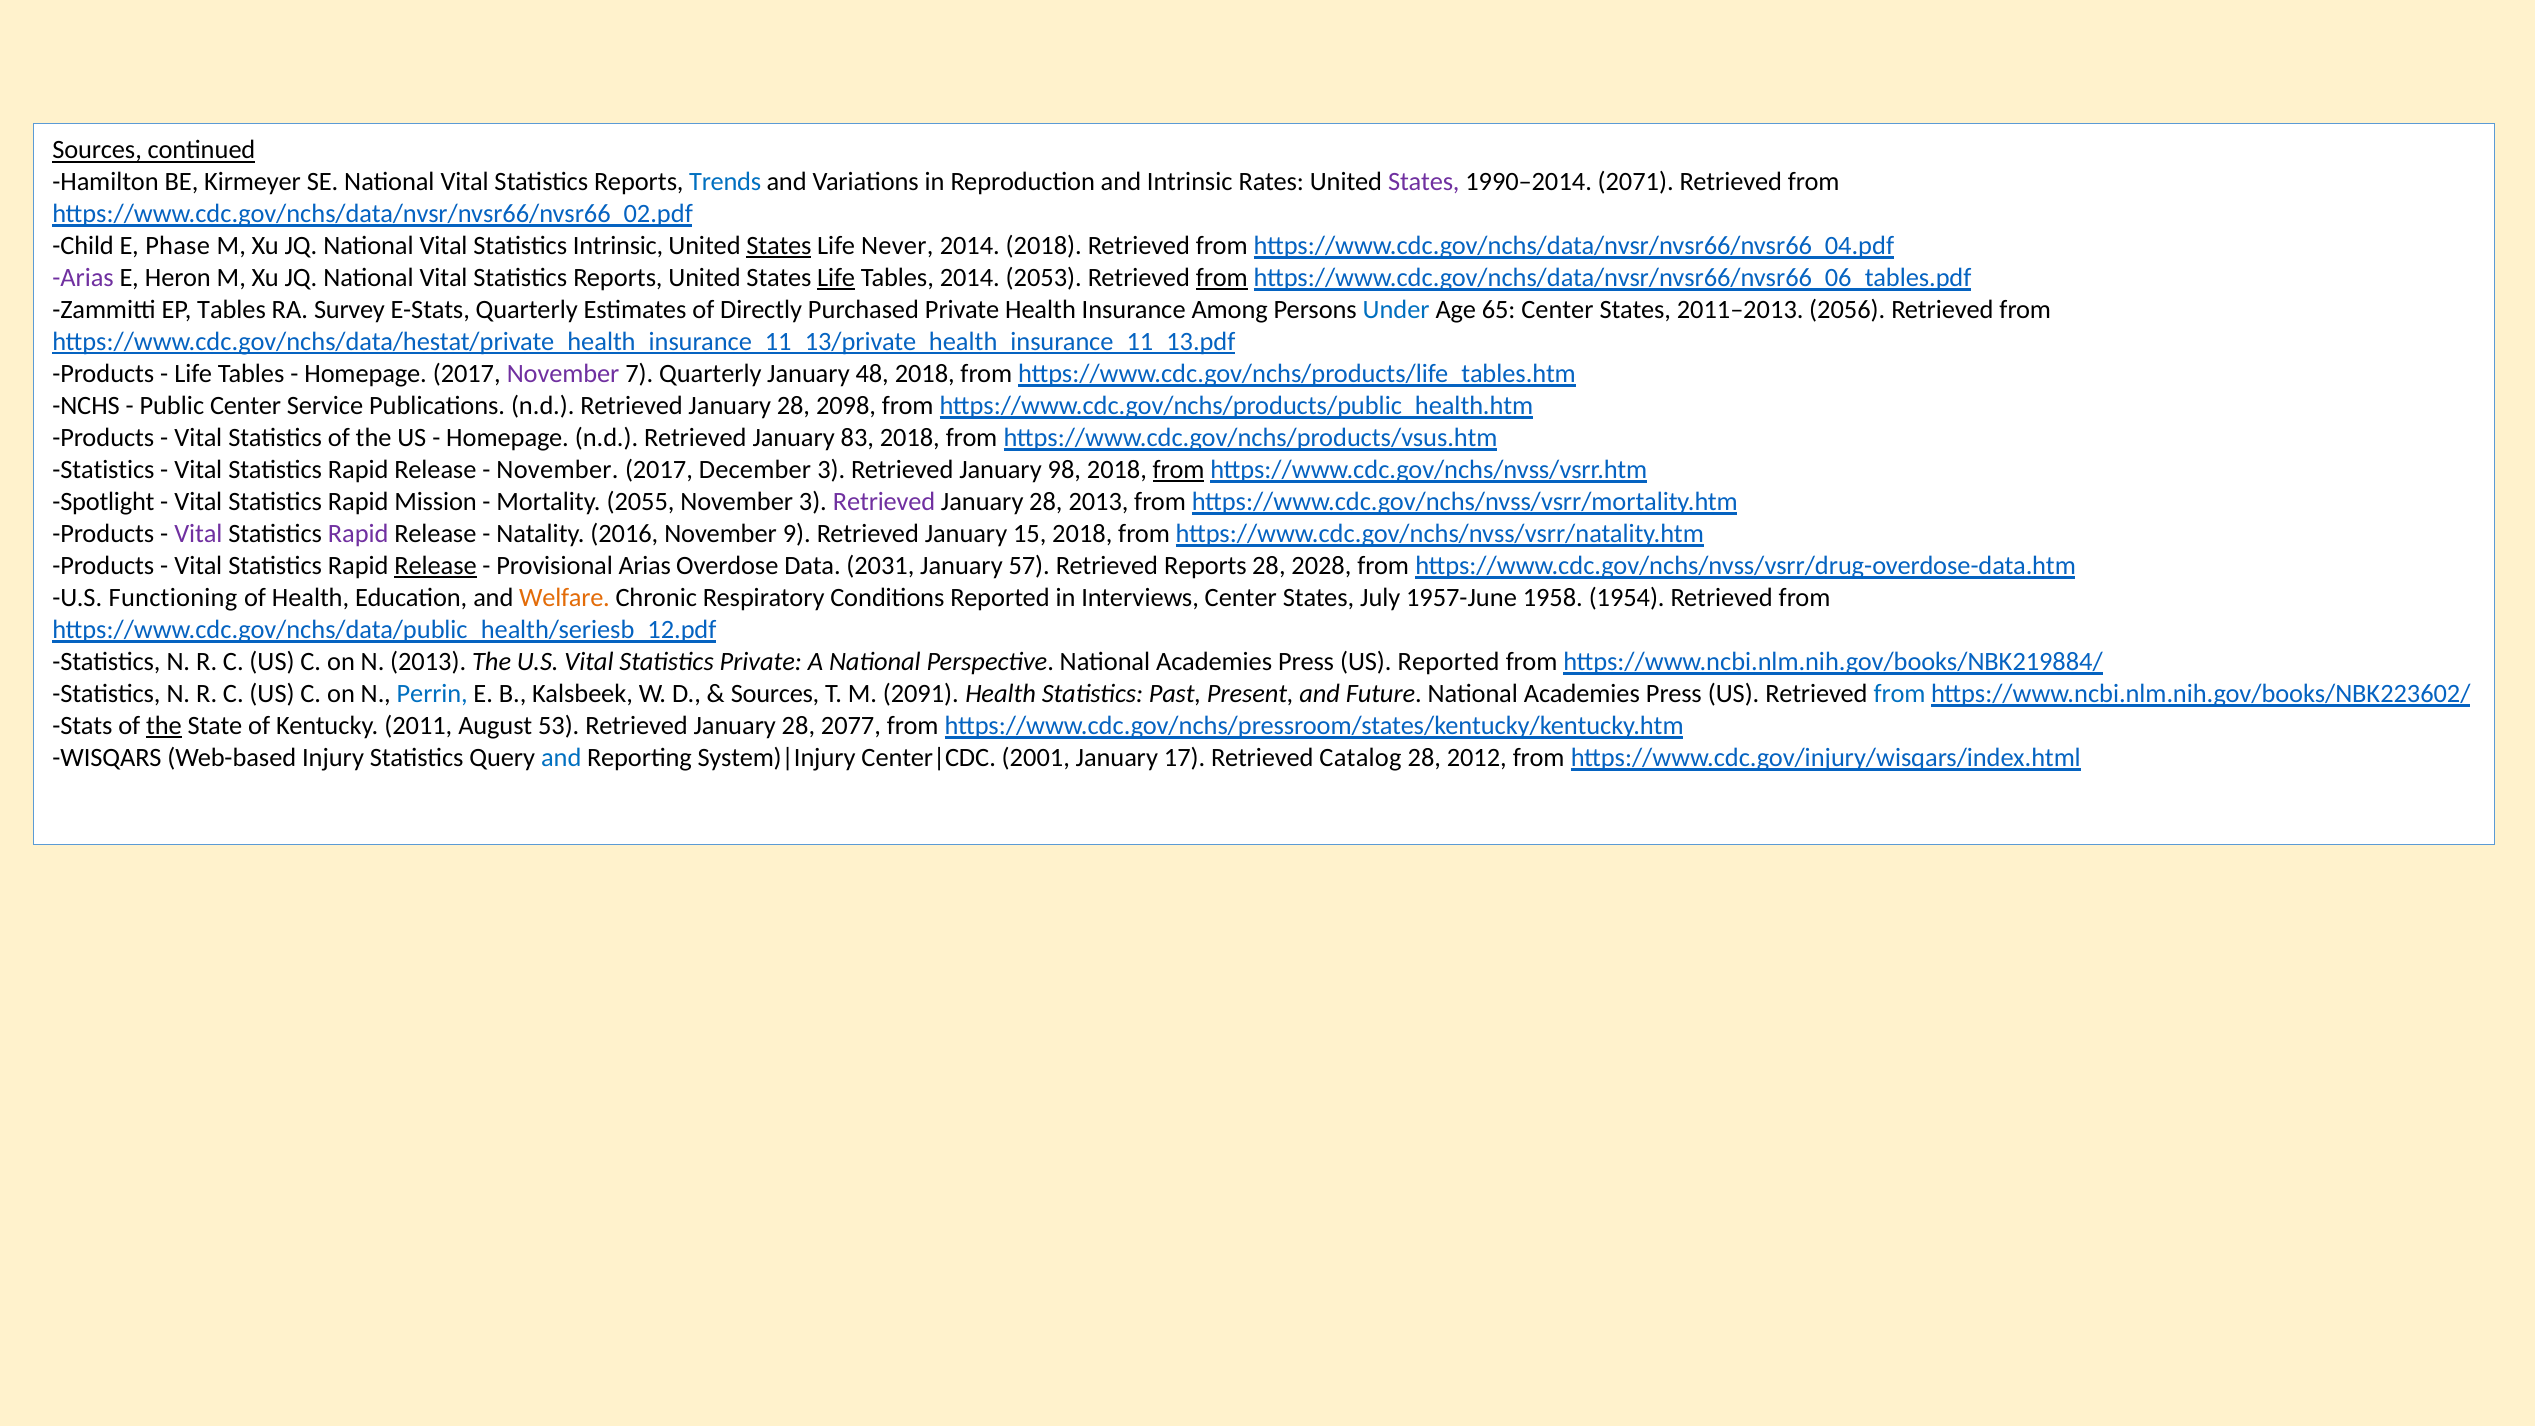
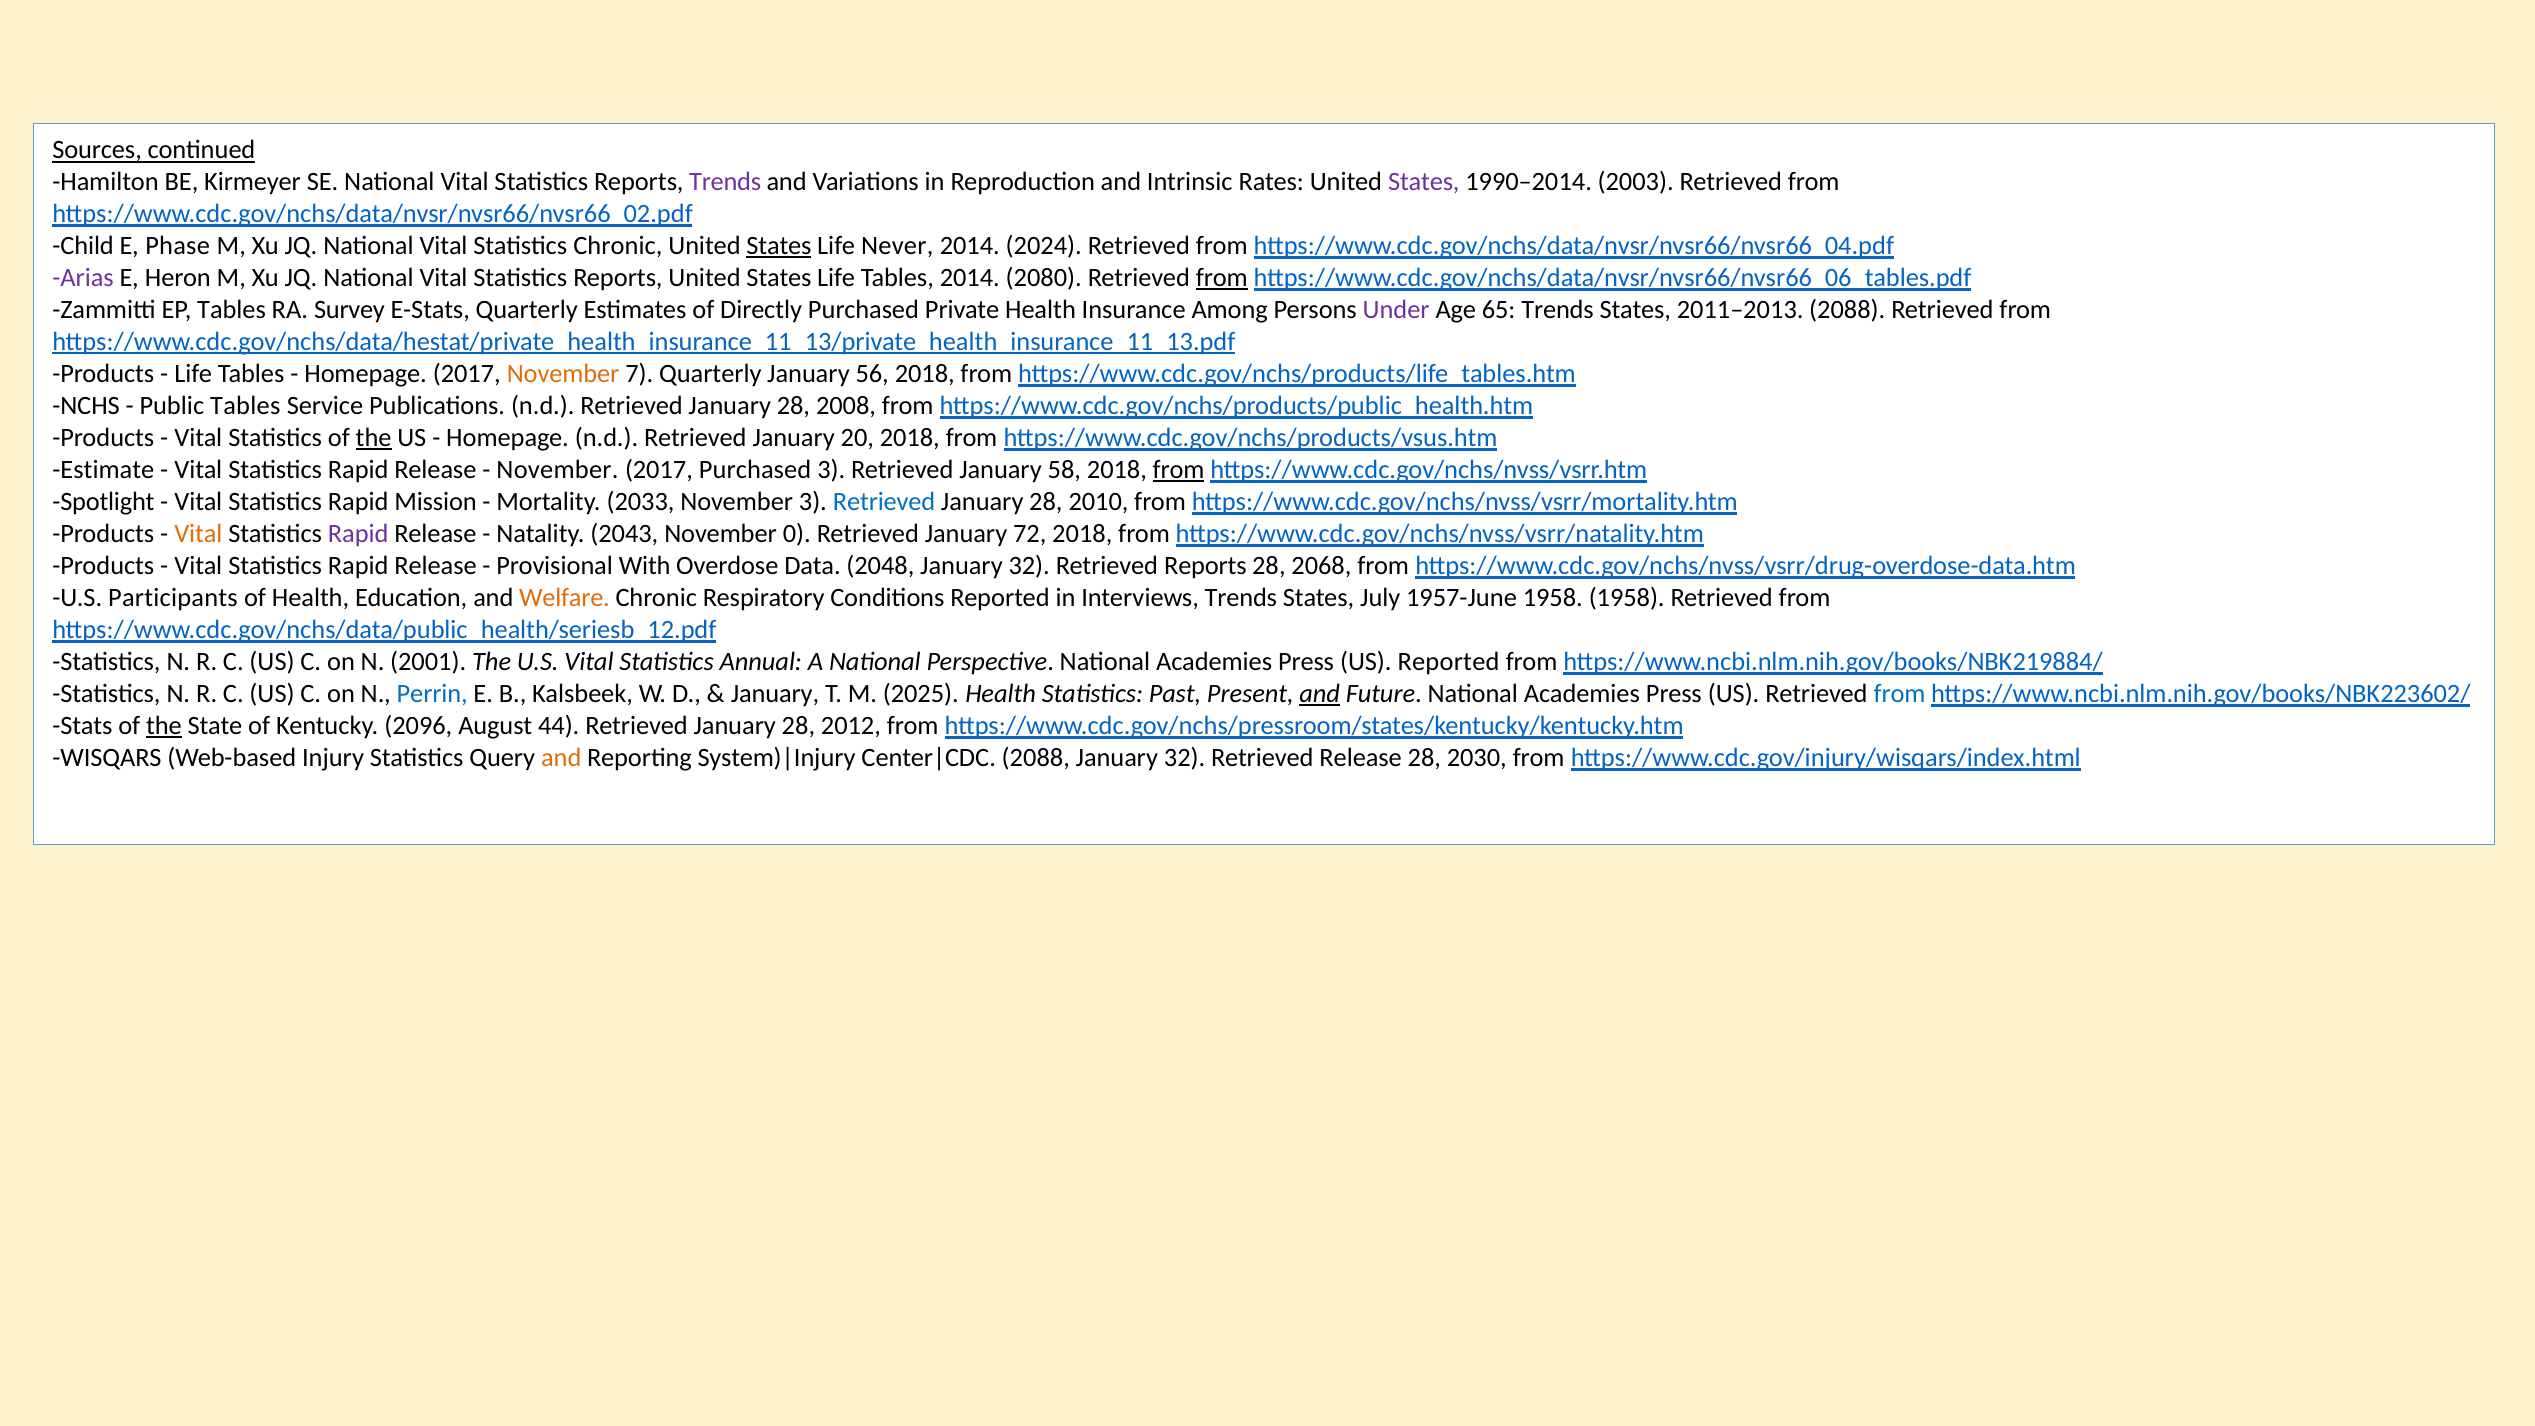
Trends colour: blue -> purple (725, 182)
2071: 2071 -> 2003 (1636, 182)
Statistics Intrinsic: Intrinsic -> Chronic (618, 246)
2014 2018: 2018 -> 2024 (1044, 246)
Life underline: present -> none (836, 278)
2053: 2053 -> 2080 (1044, 278)
Under colour: blue -> purple (1396, 310)
65 Center: Center -> Trends (1558, 310)
2011–2013 2056: 2056 -> 2088 (1847, 310)
November colour: purple -> orange (563, 374)
48: 48 -> 56 (872, 374)
Public Center: Center -> Tables (245, 406)
2098: 2098 -> 2008 (846, 406)
the underline: none -> present (374, 438)
83: 83 -> 20 (857, 438)
Statistics: Statistics -> Estimate (103, 470)
2017 December: December -> Purchased (755, 470)
98: 98 -> 58 (1064, 470)
2055: 2055 -> 2033 (641, 502)
Retrieved colour: purple -> blue (884, 502)
28 2013: 2013 -> 2010 (1099, 502)
Vital colour: purple -> orange (198, 534)
2016: 2016 -> 2043 (624, 534)
9: 9 -> 0 (797, 534)
15: 15 -> 72 (1030, 534)
Release underline: present -> none (435, 566)
Provisional Arias: Arias -> With (645, 566)
2031: 2031 -> 2048 (880, 566)
57: 57 -> 32 (1029, 566)
2028: 2028 -> 2068 (1321, 566)
Functioning: Functioning -> Participants (173, 598)
Interviews Center: Center -> Trends (1241, 598)
1958 1954: 1954 -> 1958 (1627, 598)
N 2013: 2013 -> 2001 (428, 662)
Statistics Private: Private -> Annual (761, 662)
Sources: Sources -> January (775, 694)
2091: 2091 -> 2025 (921, 694)
and underline: none -> present (1320, 694)
2011: 2011 -> 2096 (418, 726)
53: 53 -> 44 (559, 726)
2077: 2077 -> 2012 (851, 726)
and colour: blue -> orange (561, 758)
2001: 2001 -> 2088 (1036, 758)
17: 17 -> 32 (1185, 758)
Retrieved Catalog: Catalog -> Release (1361, 758)
2012: 2012 -> 2030 (1477, 758)
